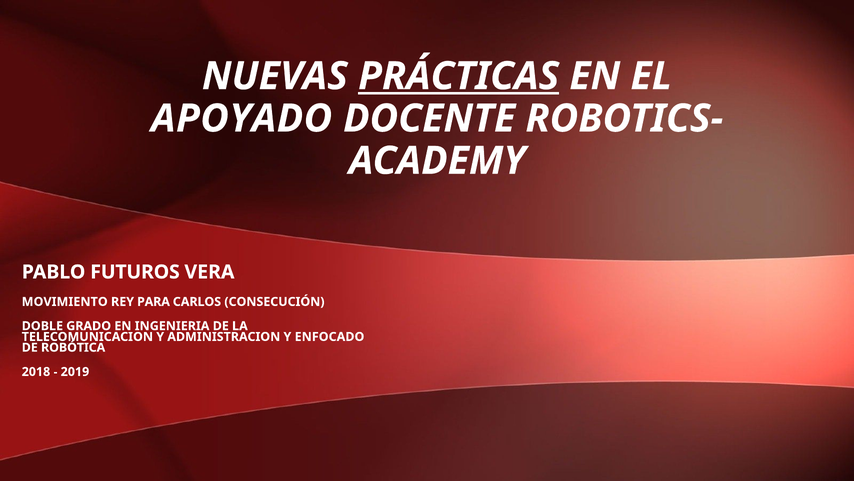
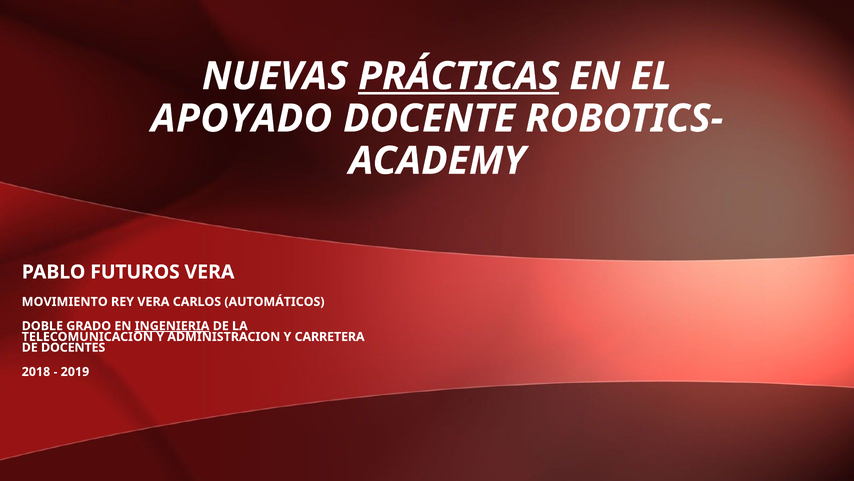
REY PARA: PARA -> VERA (153, 301)
CONSECUCIÓN: CONSECUCIÓN -> AUTOMÁTICOS (274, 301)
INGENIERIA underline: none -> present (172, 326)
ENFOCADO: ENFOCADO -> CARRETERA (330, 336)
ROBÓTICA: ROBÓTICA -> DOCENTES (73, 347)
